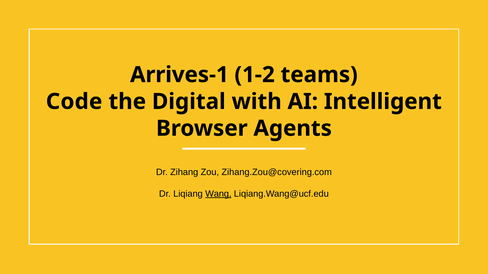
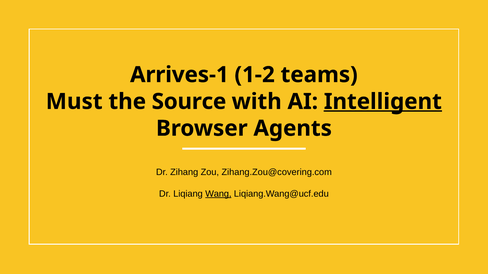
Code: Code -> Must (74, 102)
Digital: Digital -> Source (189, 102)
Intelligent underline: none -> present (383, 102)
